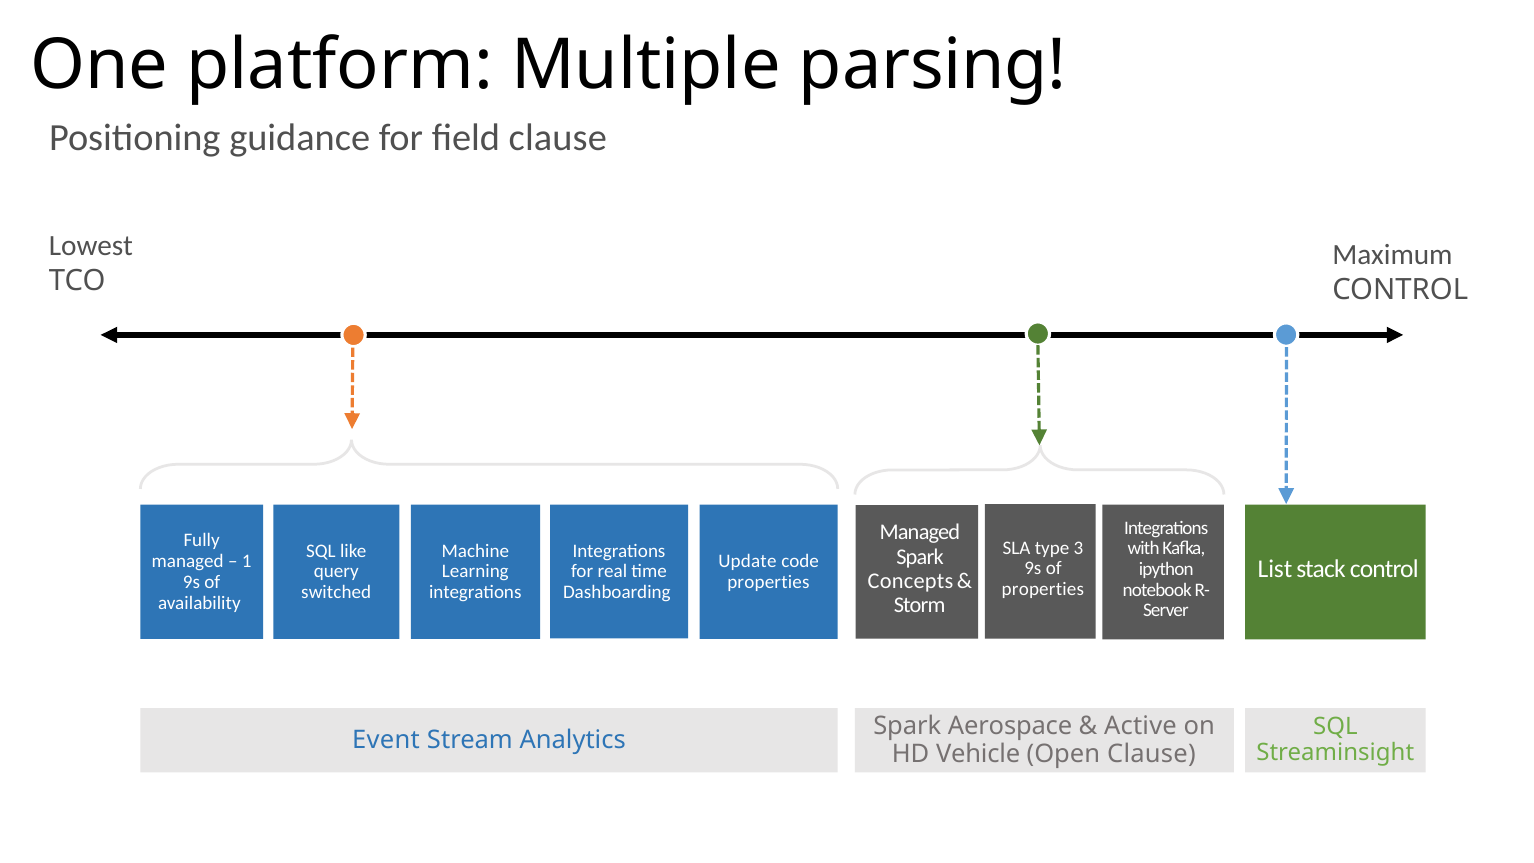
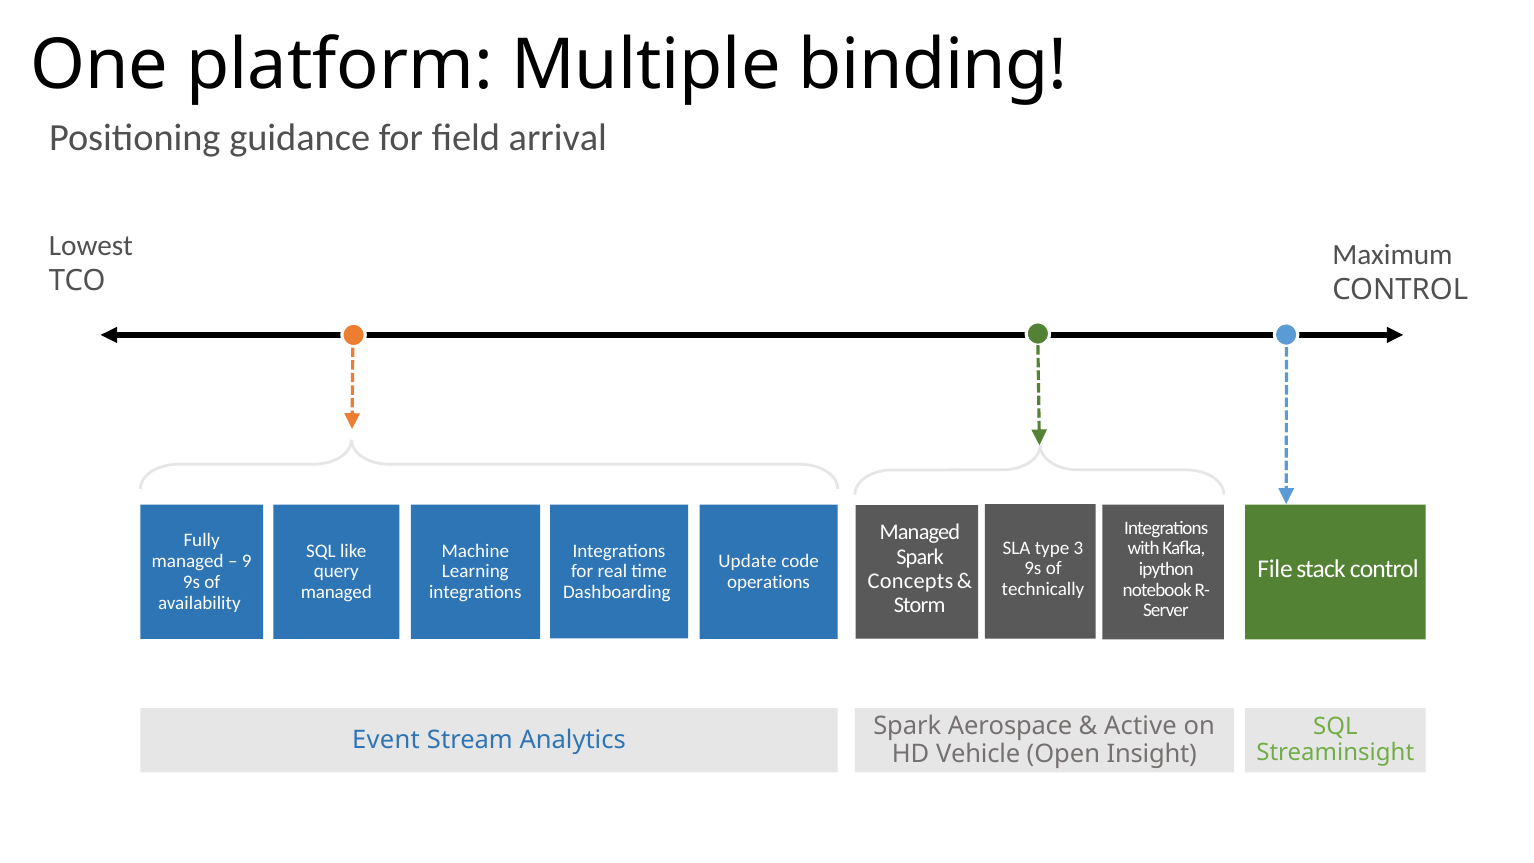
parsing: parsing -> binding (933, 66)
field clause: clause -> arrival (558, 138)
1: 1 -> 9 (247, 561)
List: List -> File (1275, 569)
properties: properties -> operations (769, 582)
properties: properties -> technically (1043, 589)
switched: switched -> managed (336, 592)
Open Clause: Clause -> Insight (1152, 754)
